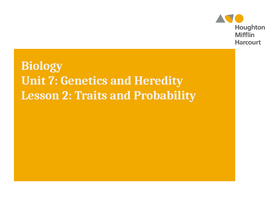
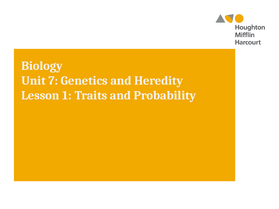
2: 2 -> 1 (67, 96)
